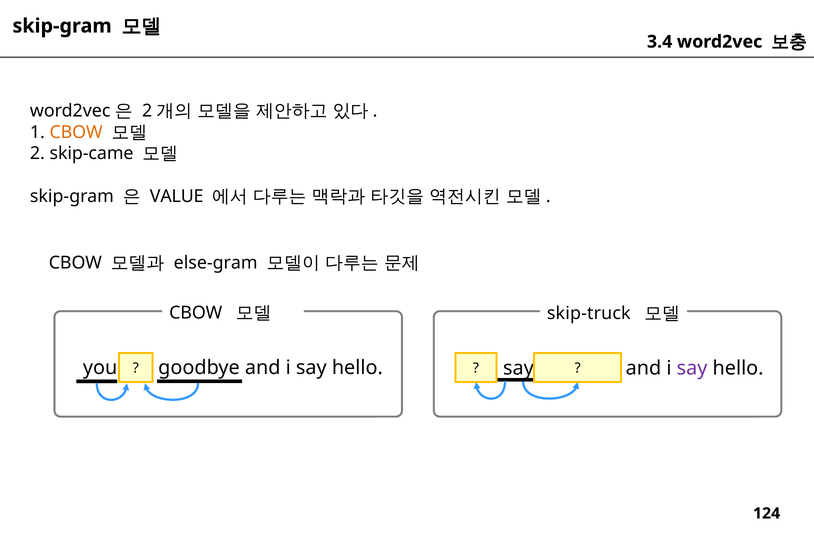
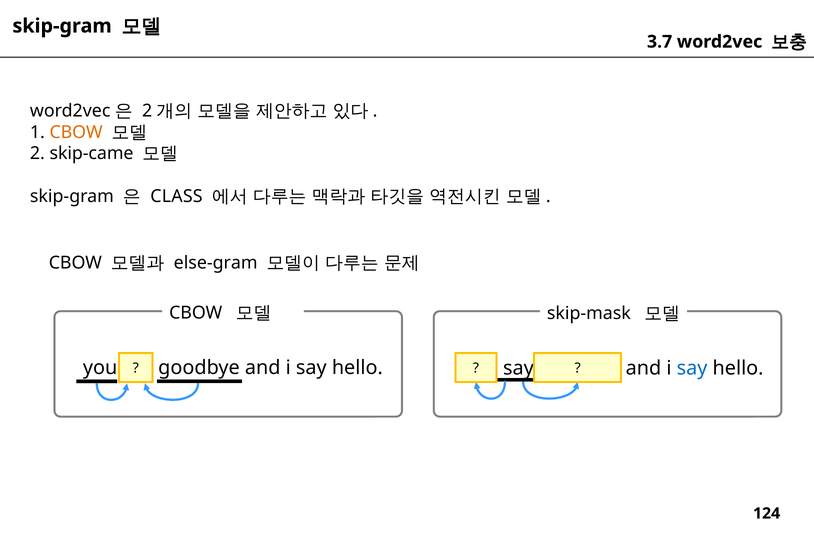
3.4: 3.4 -> 3.7 (660, 42)
VALUE: VALUE -> CLASS (177, 196)
skip-truck: skip-truck -> skip-mask (589, 313)
say colour: purple -> blue (692, 368)
